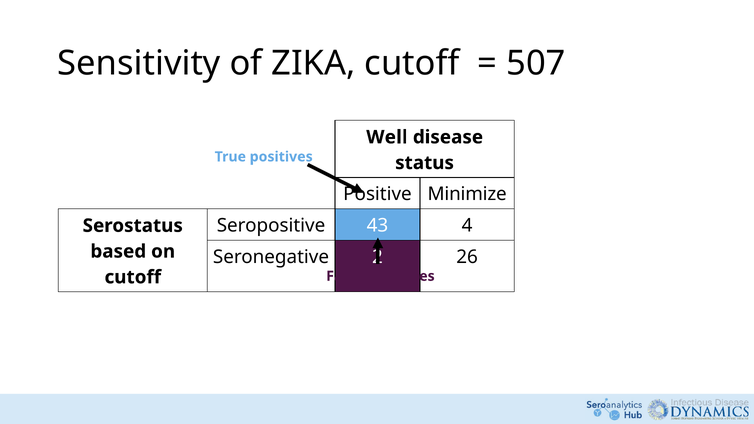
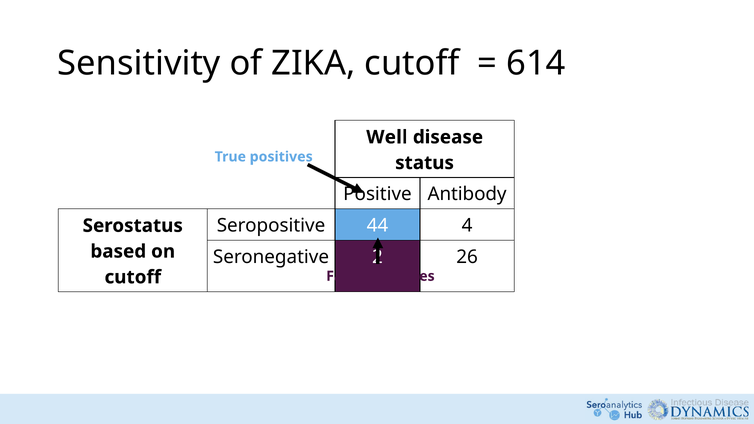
507: 507 -> 614 (536, 63)
Minimize: Minimize -> Antibody (467, 194)
43: 43 -> 44 (377, 226)
